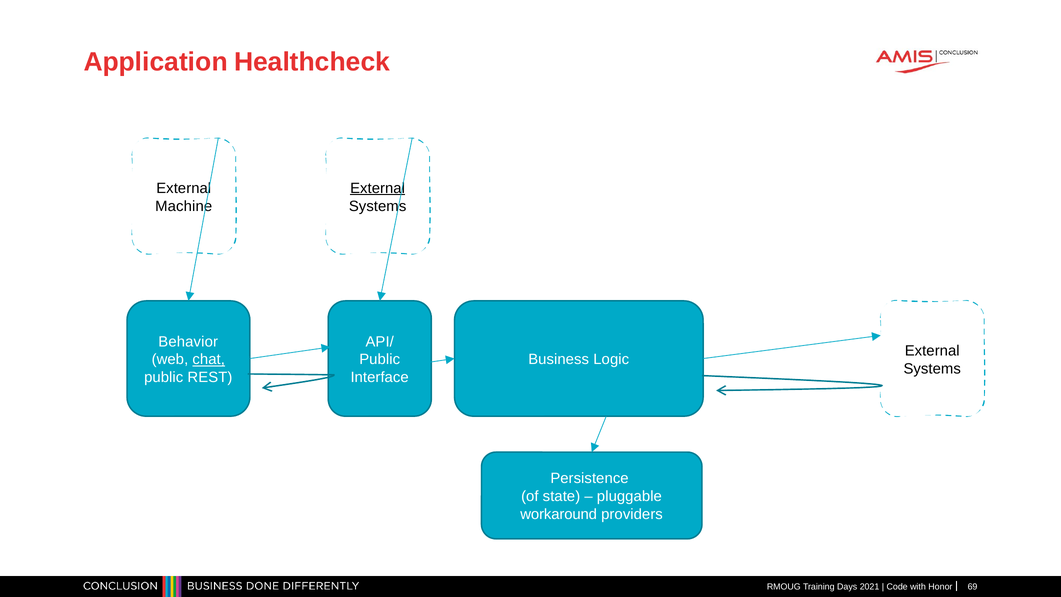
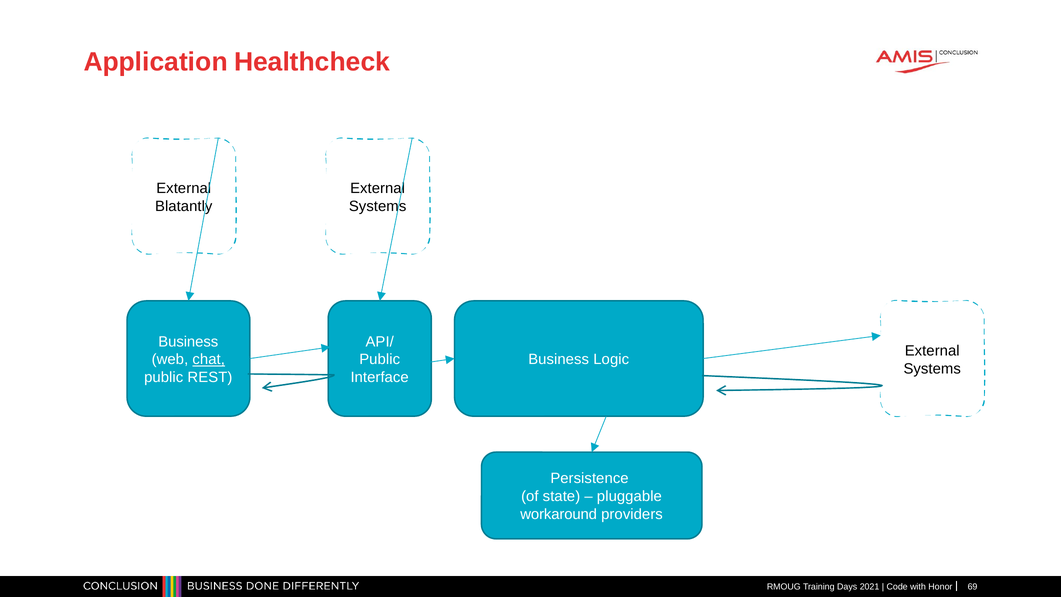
External underline: present -> none (378, 188)
Machine: Machine -> Blatantly (184, 206)
Behavior: Behavior -> Business (188, 342)
